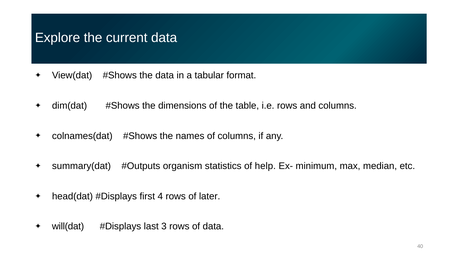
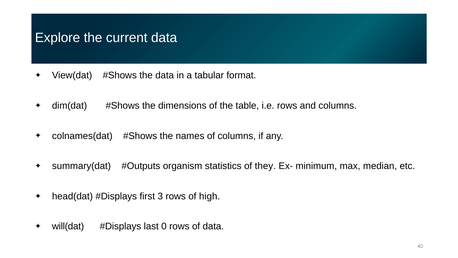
help: help -> they (265, 166)
4: 4 -> 3 (160, 196)
later: later -> high (210, 196)
3: 3 -> 0 (164, 226)
